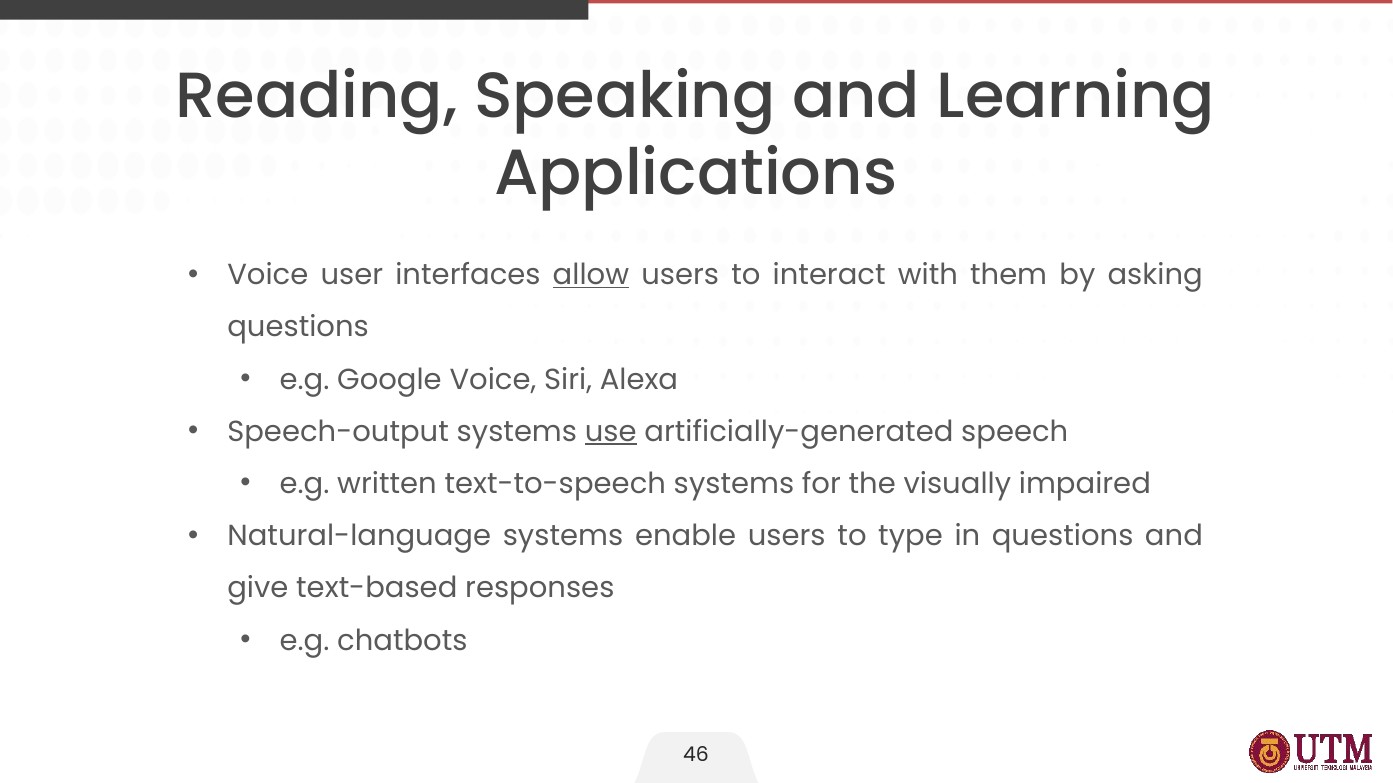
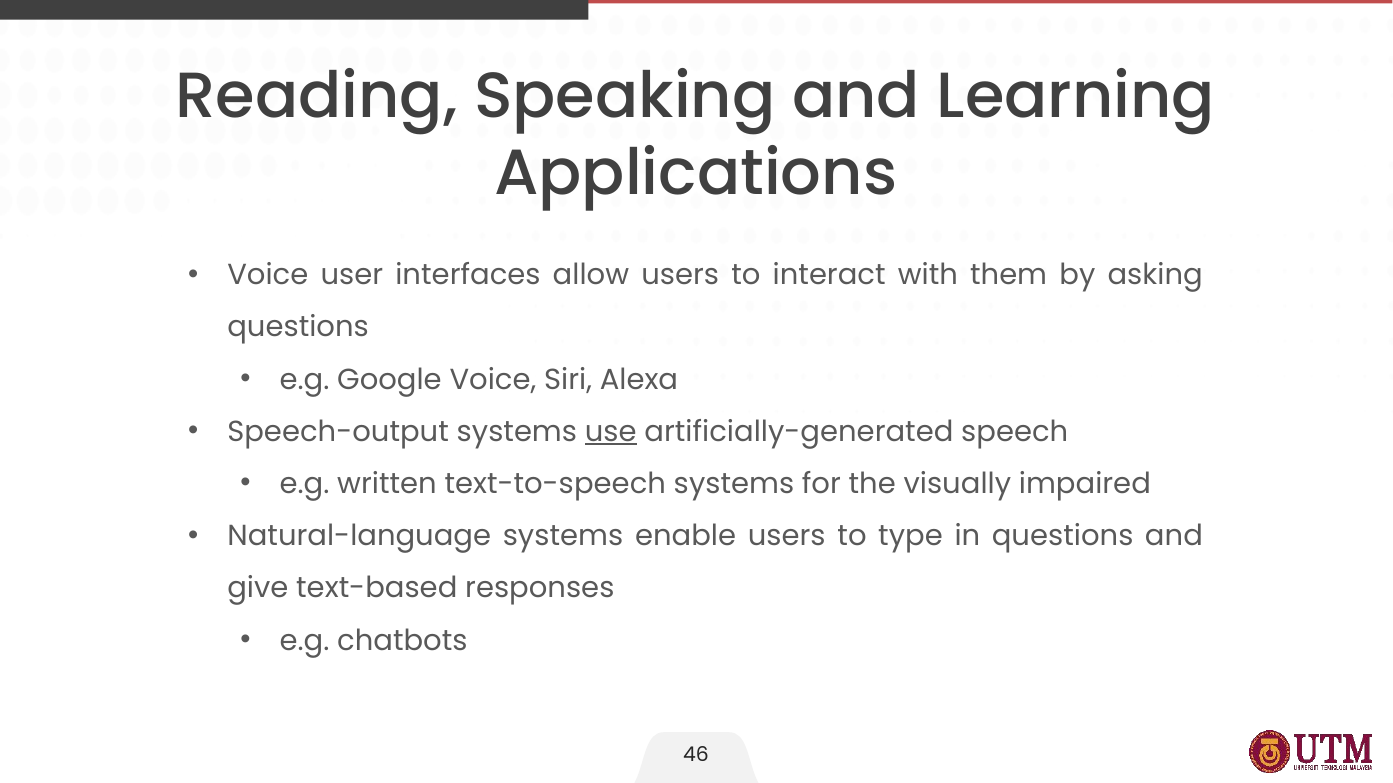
allow underline: present -> none (591, 275)
